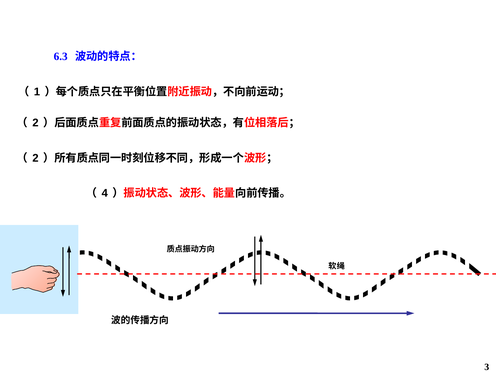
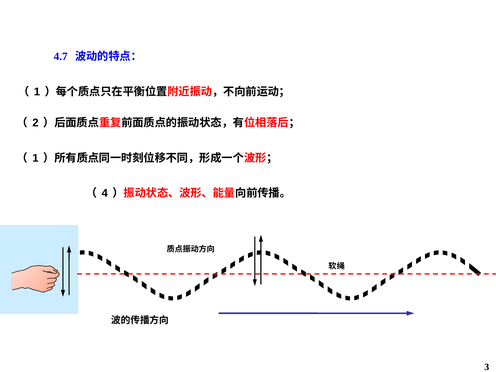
6.3: 6.3 -> 4.7 (61, 57)
2: 2 -> 1 (35, 158)
